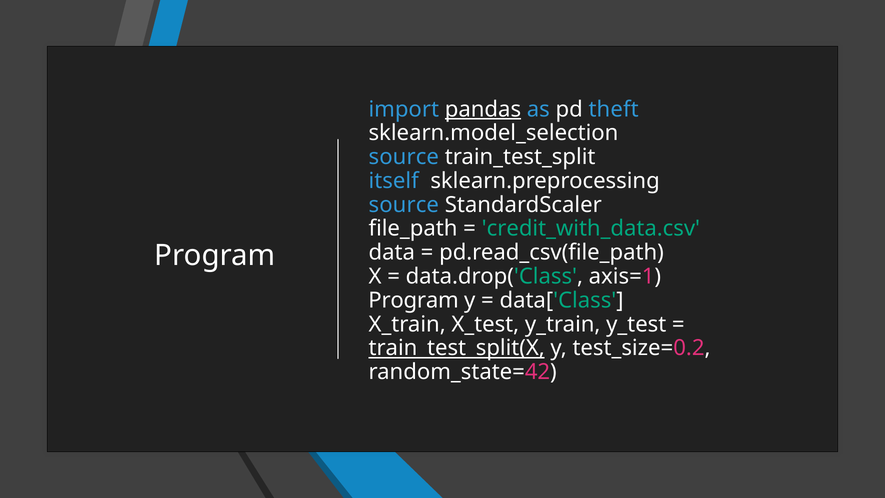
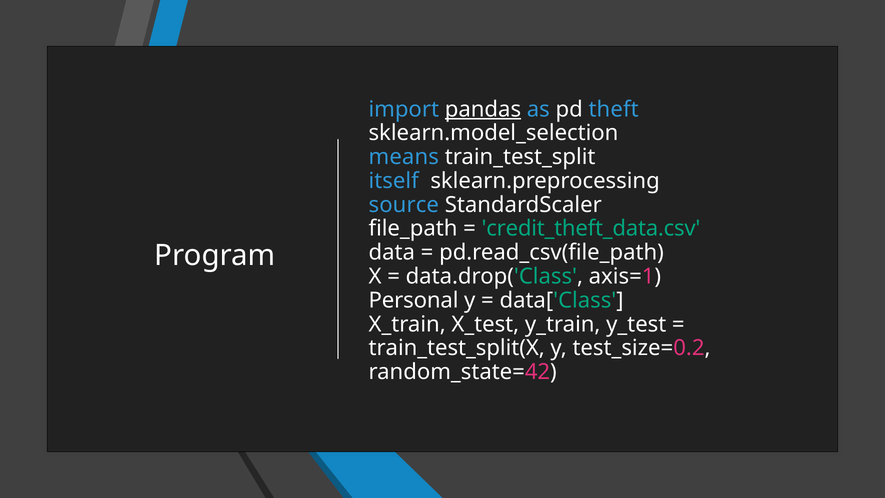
source: source -> means (404, 157)
credit_with_data.csv: credit_with_data.csv -> credit_theft_data.csv (591, 229)
Program: Program -> Personal (414, 300)
train_test_split(X underline: present -> none (457, 348)
